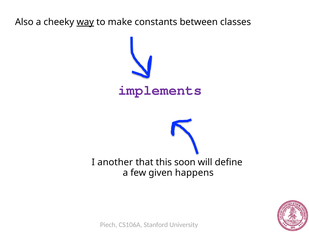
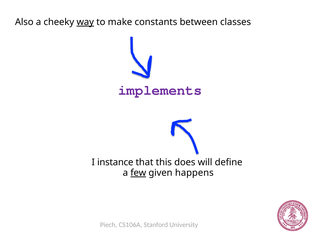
another: another -> instance (115, 162)
soon: soon -> does (185, 162)
few underline: none -> present (138, 173)
